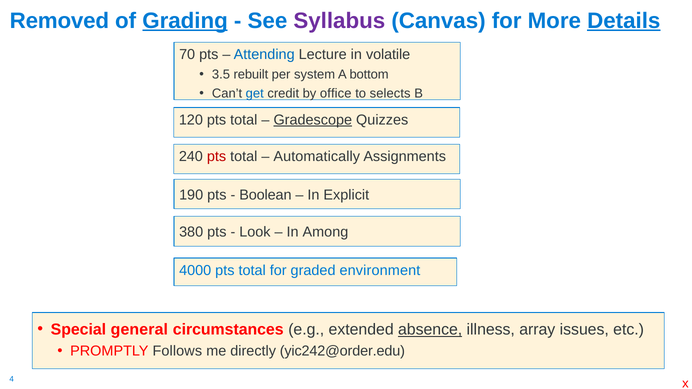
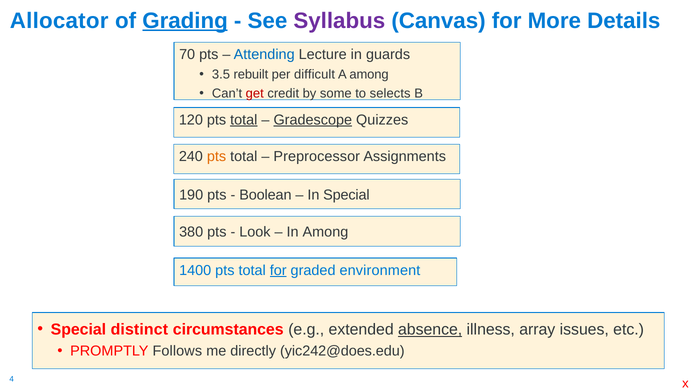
Removed: Removed -> Allocator (59, 21)
Details underline: present -> none (624, 21)
volatile: volatile -> guards (388, 55)
system: system -> difficult (315, 75)
A bottom: bottom -> among (369, 75)
get colour: blue -> red (255, 94)
office: office -> some (336, 94)
total underline: none -> present (244, 120)
pts colour: red -> orange (217, 157)
Automatically: Automatically -> Preprocessor (317, 157)
In Explicit: Explicit -> Special (346, 195)
4000: 4000 -> 1400 (195, 270)
for underline: none -> present (278, 270)
general: general -> distinct (139, 330)
yic242@order.edu: yic242@order.edu -> yic242@does.edu (342, 351)
